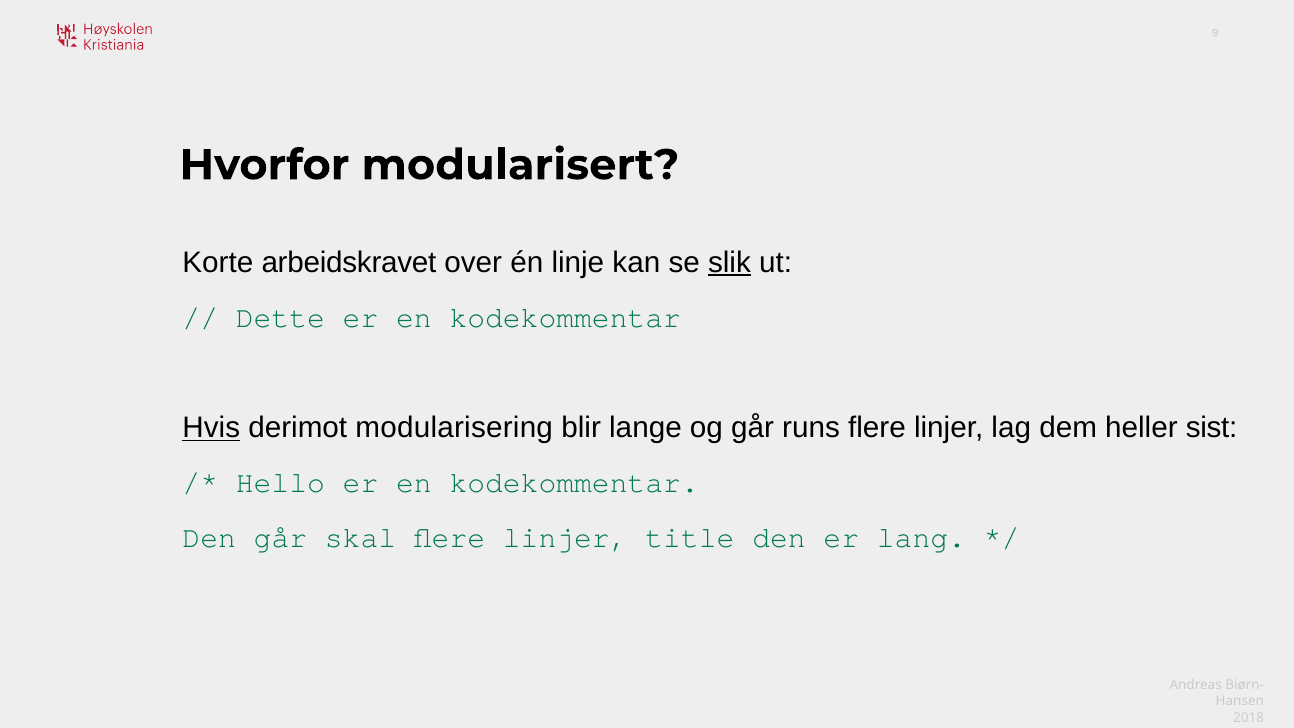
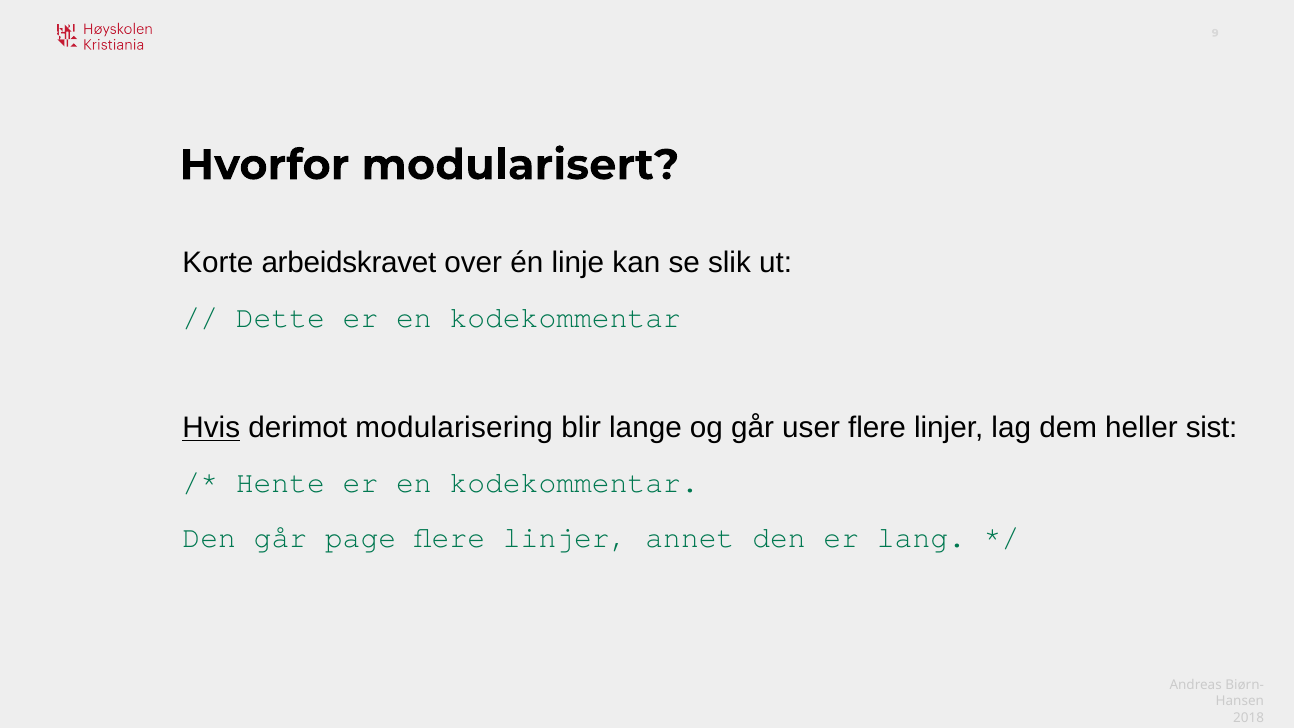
slik underline: present -> none (729, 262)
runs: runs -> user (811, 428)
Hello: Hello -> Hente (280, 483)
skal: skal -> page (361, 538)
title: title -> annet (690, 538)
